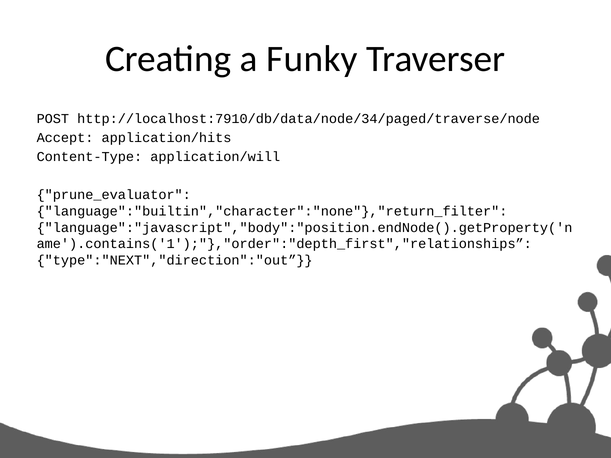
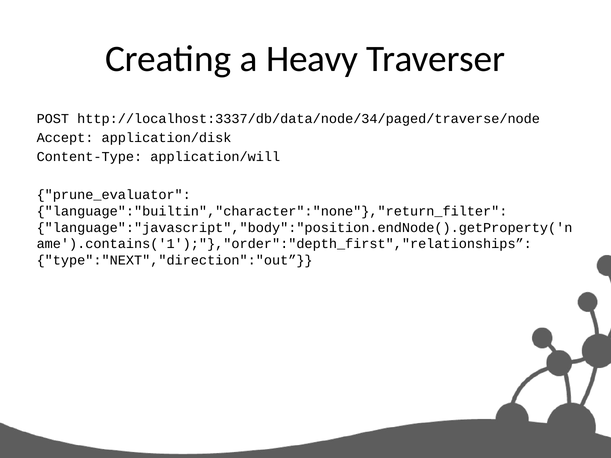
Funky: Funky -> Heavy (312, 59)
http://localhost:7910/db/data/node/34/paged/traverse/node: http://localhost:7910/db/data/node/34/paged/traverse/node -> http://localhost:3337/db/data/node/34/paged/traverse/node (309, 119)
application/hits: application/hits -> application/disk (167, 138)
